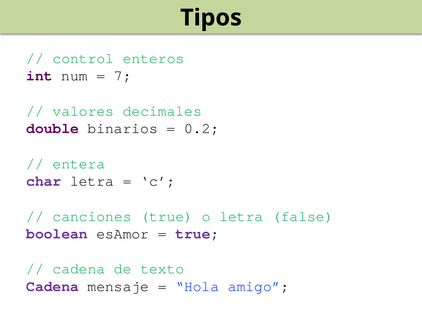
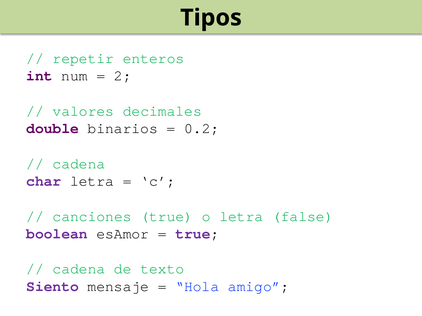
control: control -> repetir (83, 58)
7: 7 -> 2 (123, 76)
entera: entera -> cadena (79, 164)
Cadena: Cadena -> Siento (53, 287)
